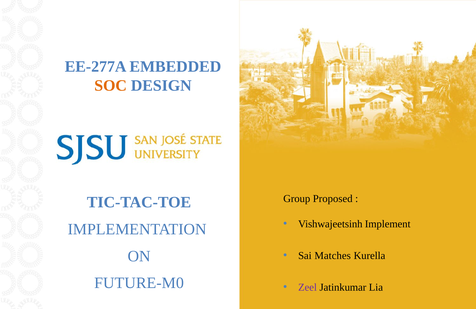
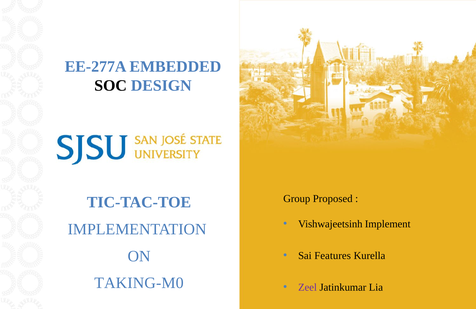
SOC colour: orange -> black (111, 86)
Matches: Matches -> Features (333, 256)
FUTURE-M0: FUTURE-M0 -> TAKING-M0 (139, 283)
